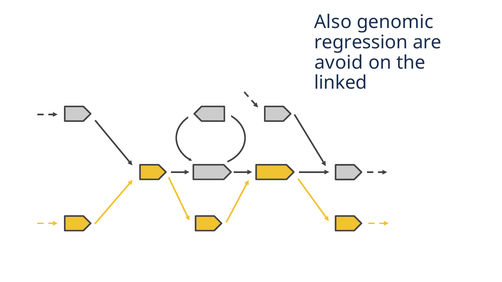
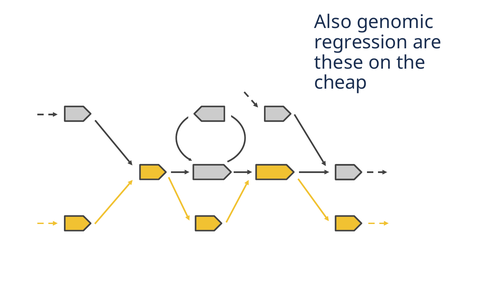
avoid: avoid -> these (339, 63)
linked: linked -> cheap (341, 83)
